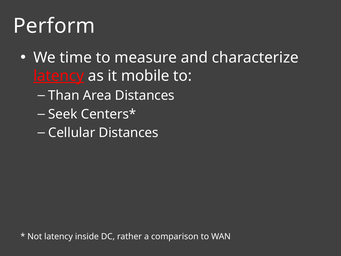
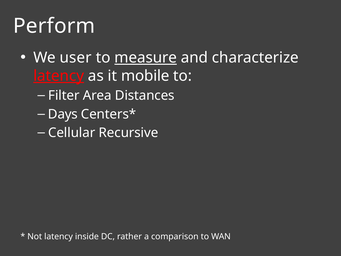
time: time -> user (76, 58)
measure underline: none -> present (146, 58)
Than: Than -> Filter (64, 95)
Seek: Seek -> Days (63, 114)
Cellular Distances: Distances -> Recursive (129, 133)
